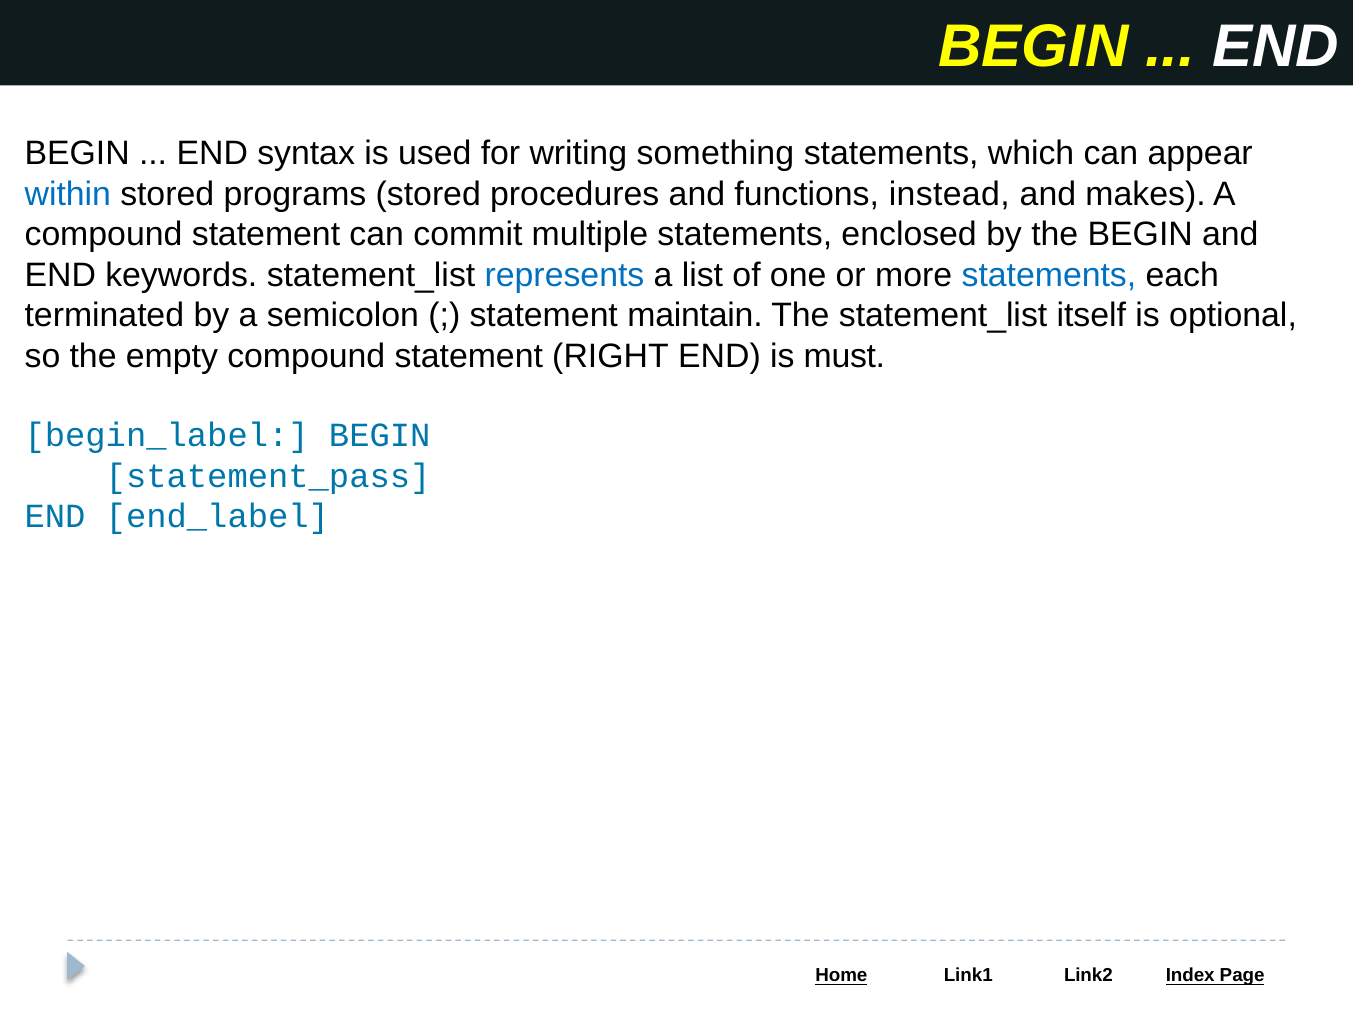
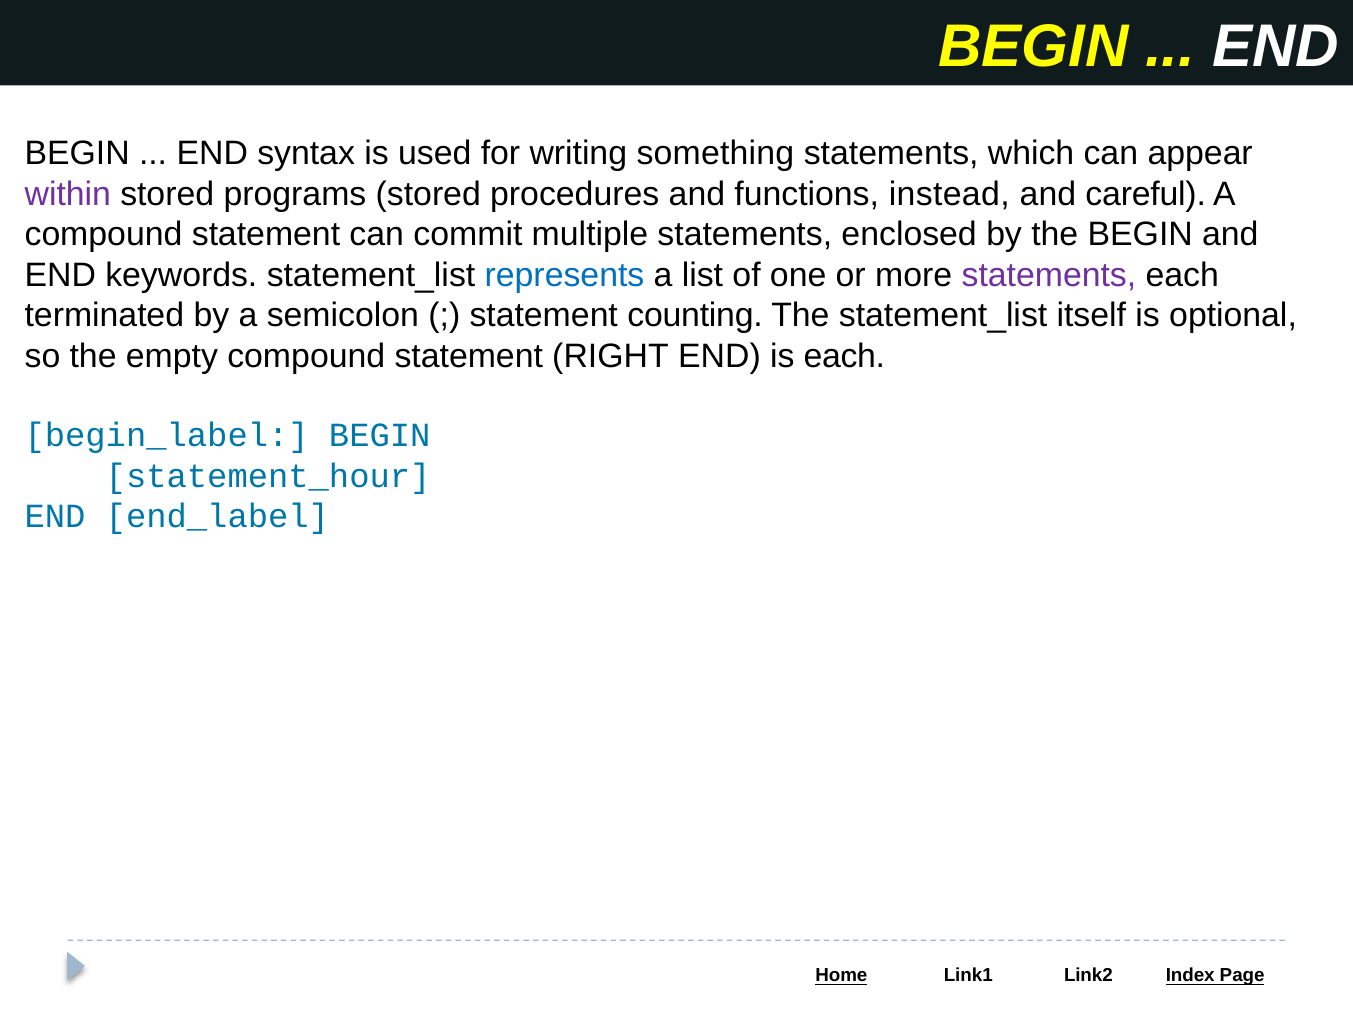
within colour: blue -> purple (68, 194)
makes: makes -> careful (1146, 194)
statements colour: blue -> purple (1049, 275)
maintain: maintain -> counting (695, 316)
is must: must -> each (844, 356)
statement_pass: statement_pass -> statement_hour (268, 476)
